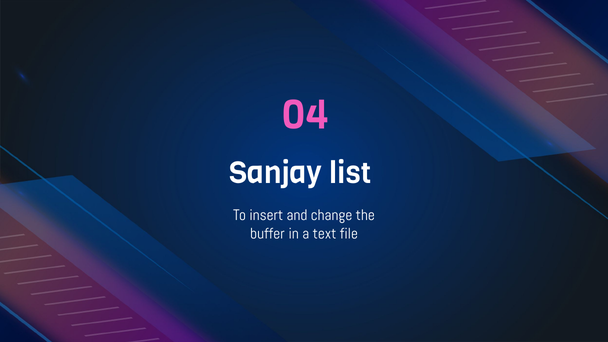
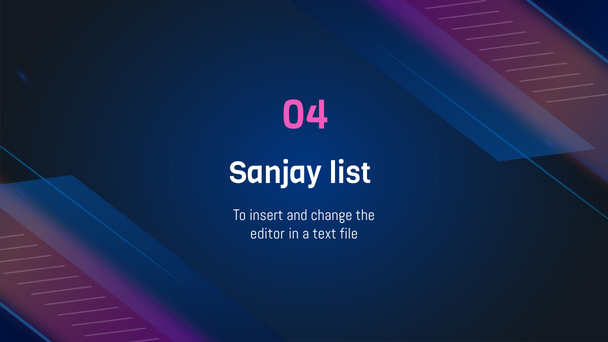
buffer: buffer -> editor (267, 233)
